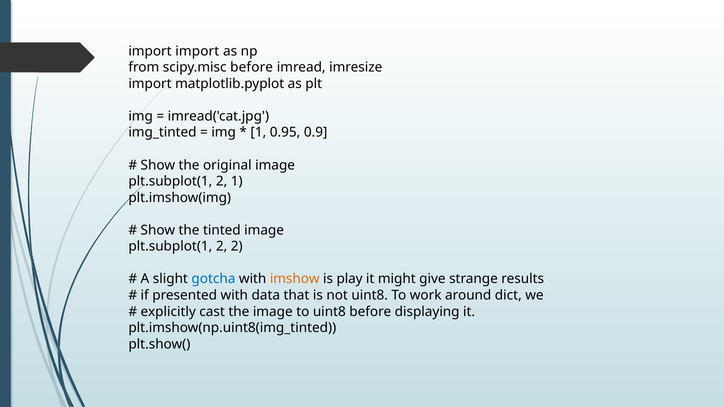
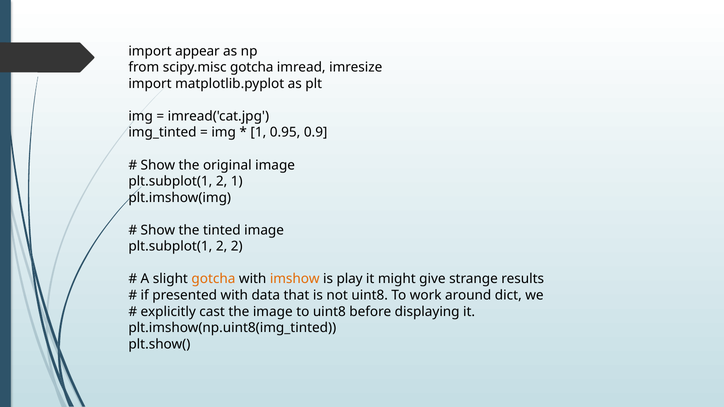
import import: import -> appear (197, 51)
scipy.misc before: before -> gotcha (252, 67)
gotcha colour: blue -> orange (213, 279)
